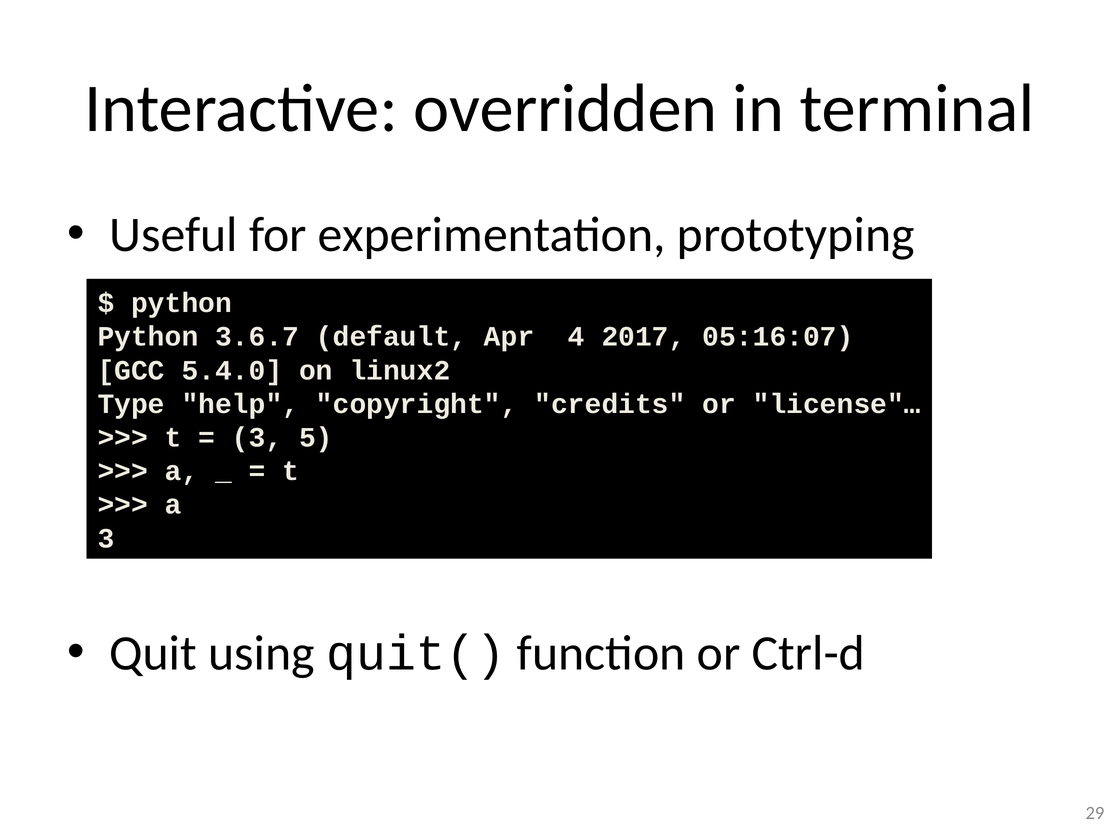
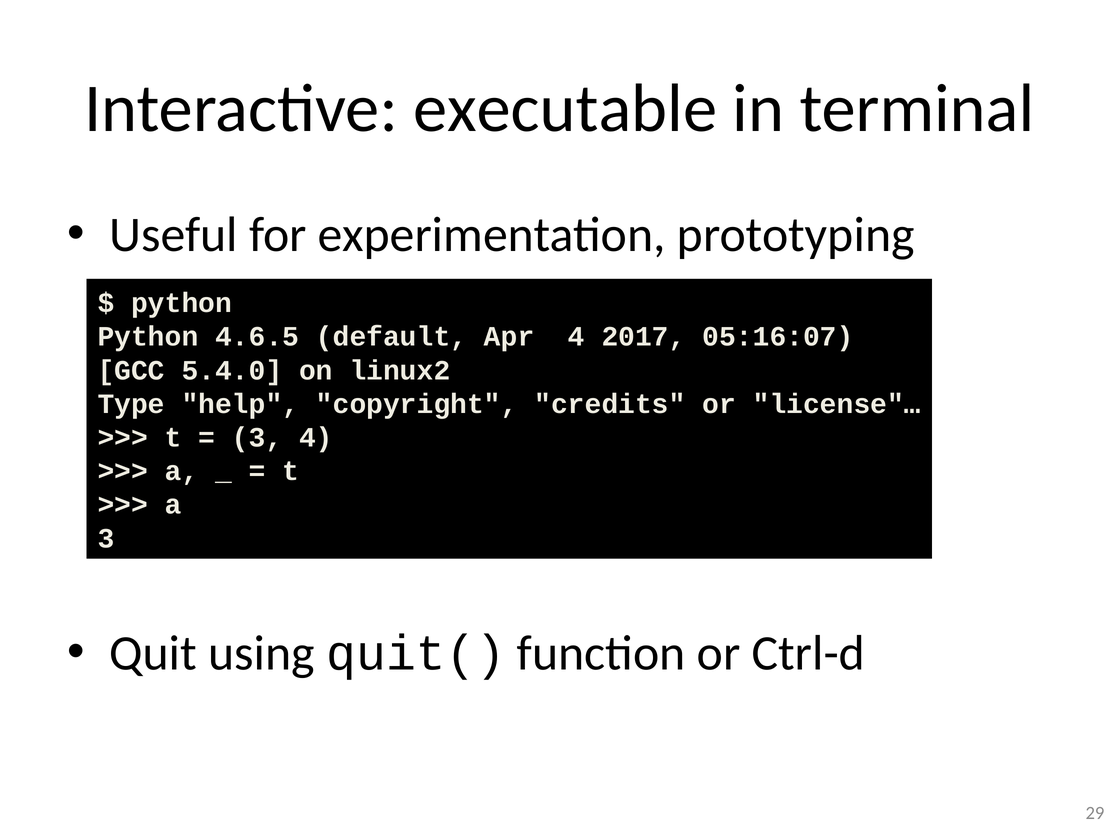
overridden: overridden -> executable (565, 108)
3.6.7: 3.6.7 -> 4.6.5 (257, 337)
3 5: 5 -> 4 (316, 438)
